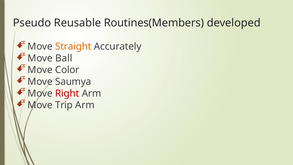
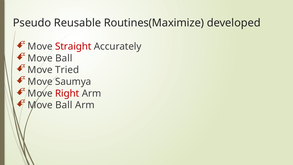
Routines(Members: Routines(Members -> Routines(Maximize (154, 23)
Straight colour: orange -> red (73, 46)
Color: Color -> Tried (67, 70)
Trip: Trip -> Ball (64, 105)
